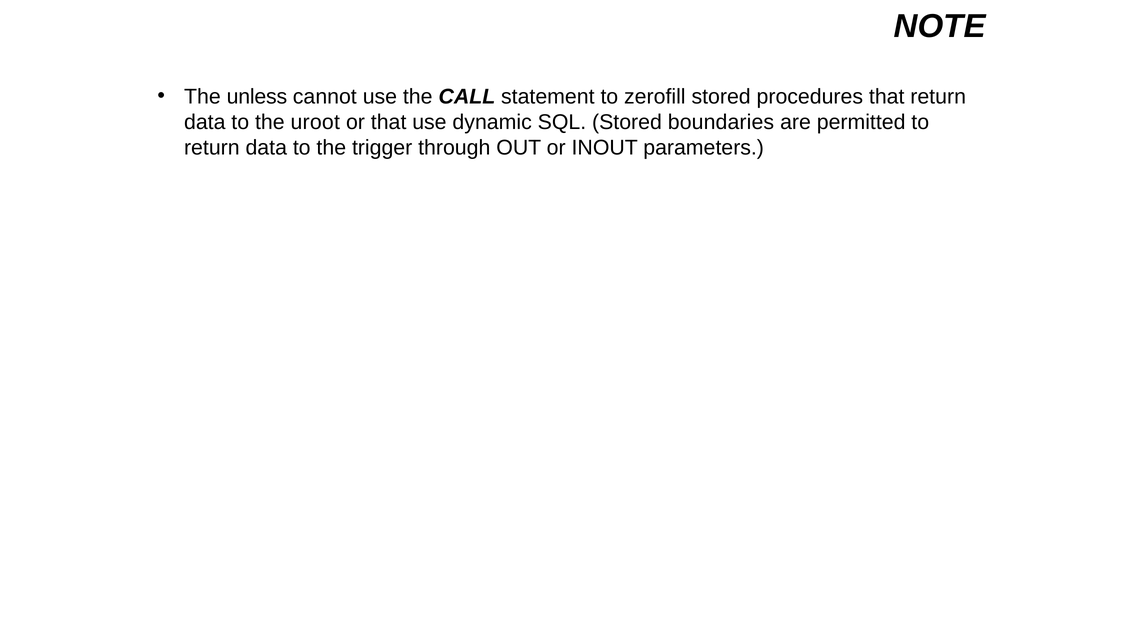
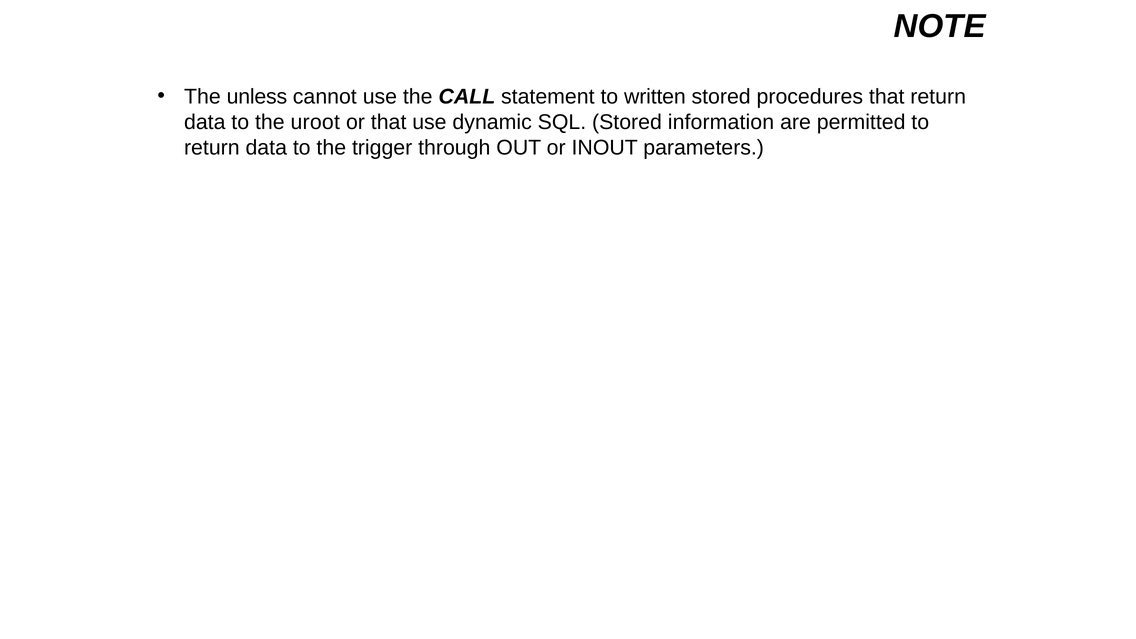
zerofill: zerofill -> written (655, 97)
boundaries: boundaries -> information (721, 122)
